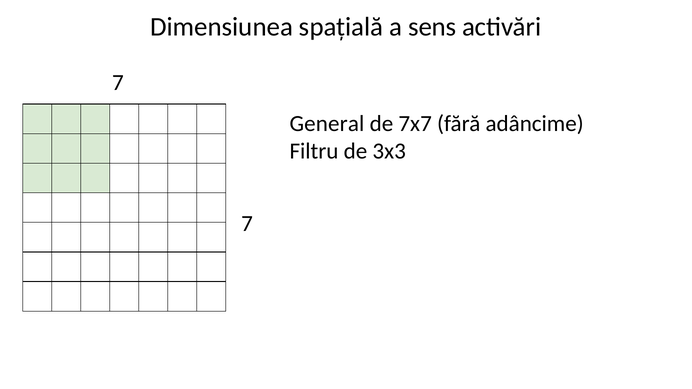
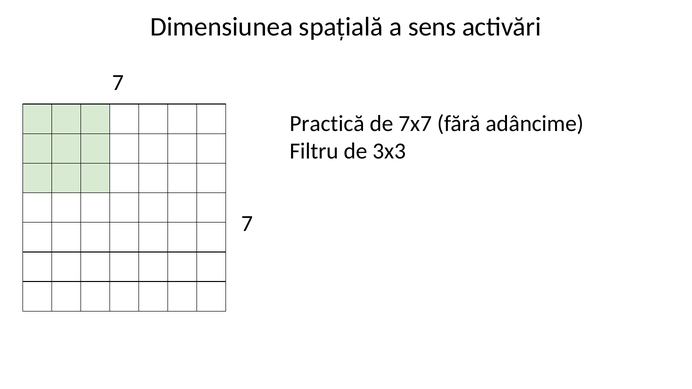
General: General -> Practică (327, 124)
